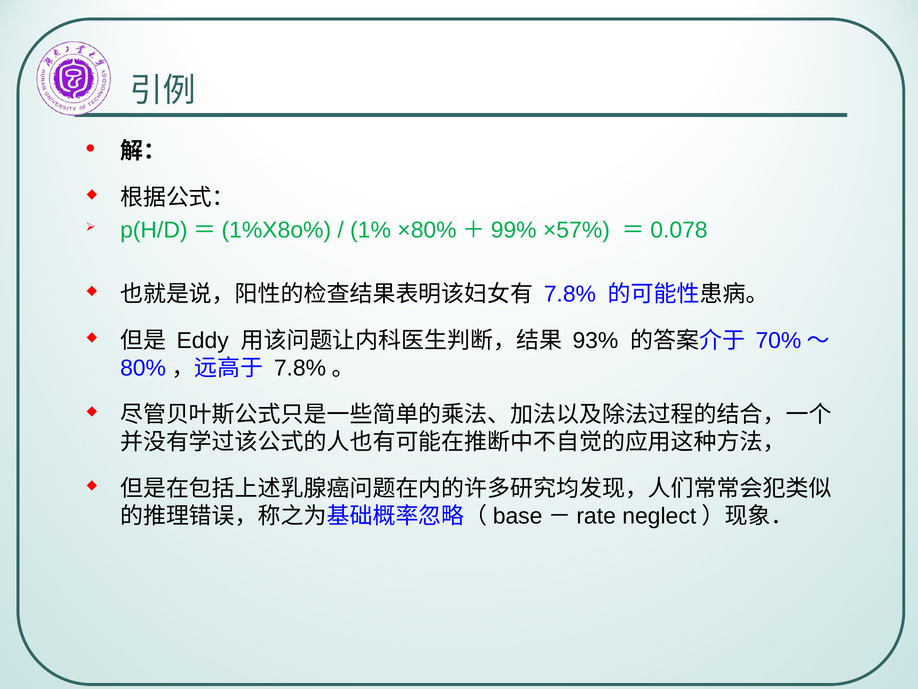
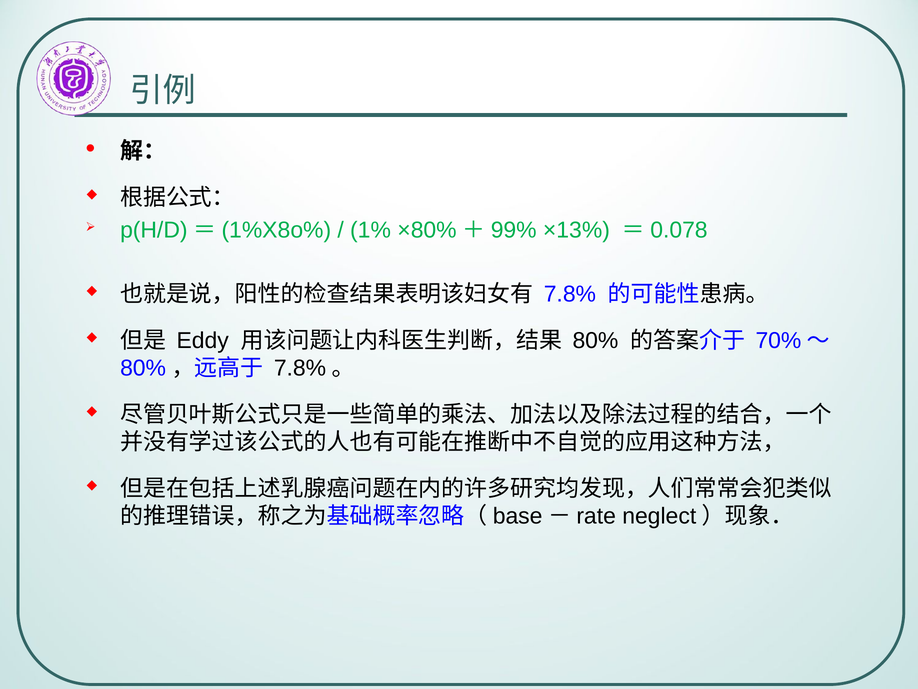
×57%: ×57% -> ×13% (576, 230)
93%: 93% -> 80% (595, 340)
